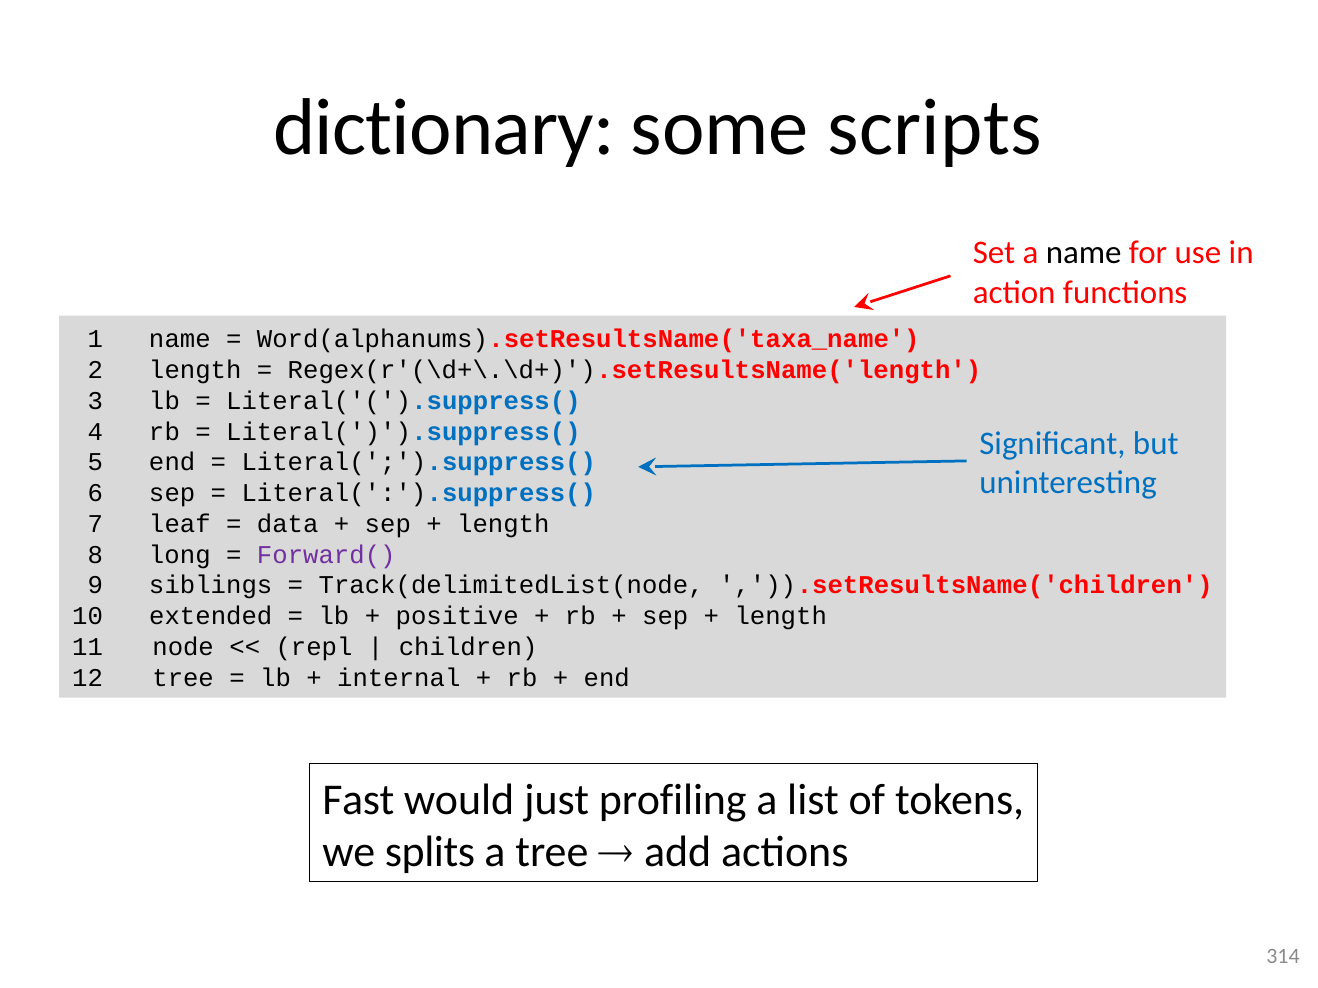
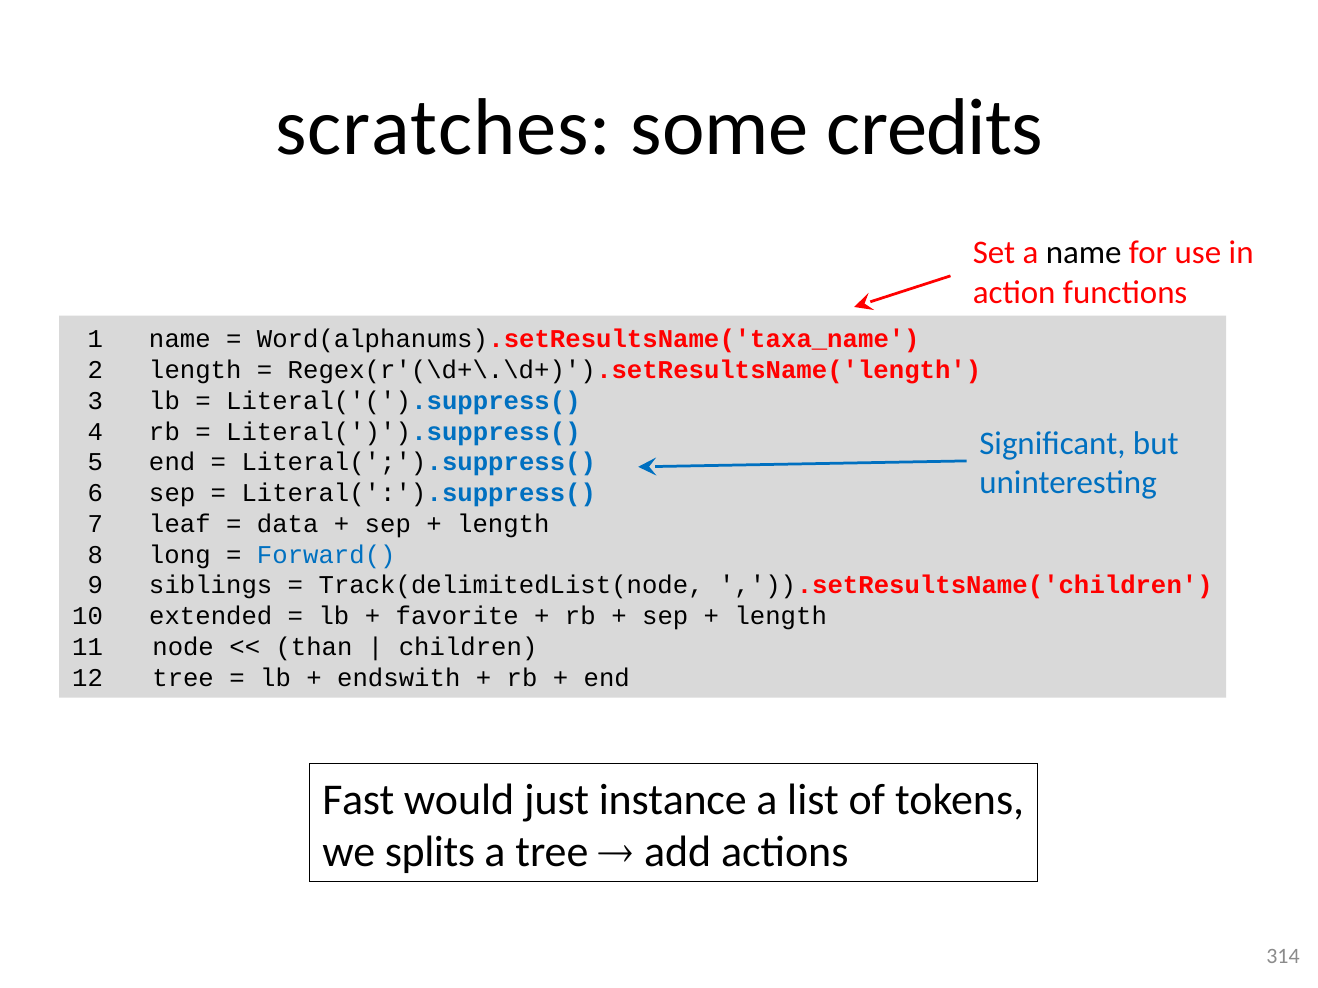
dictionary: dictionary -> scratches (443, 128)
scripts: scripts -> credits (935, 128)
Forward( colour: purple -> blue (326, 555)
positive: positive -> favorite (457, 616)
repl: repl -> than (314, 647)
internal: internal -> endswith (399, 678)
profiling: profiling -> instance (673, 800)
